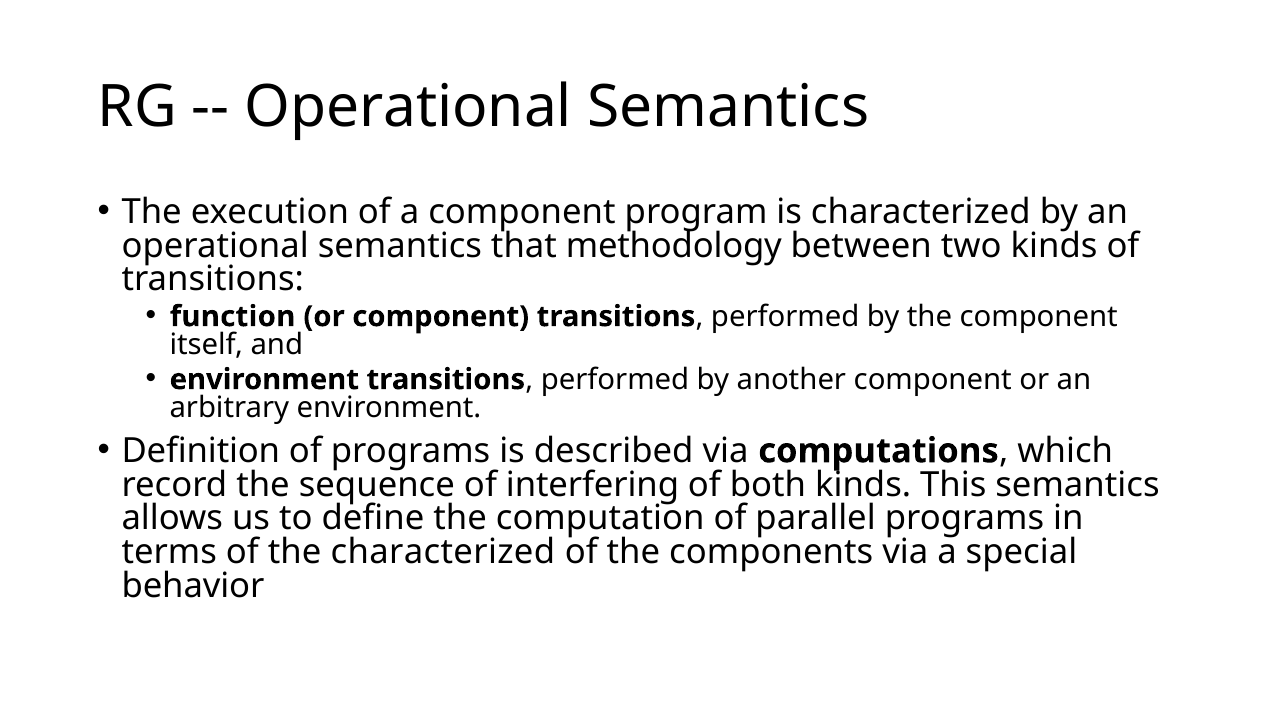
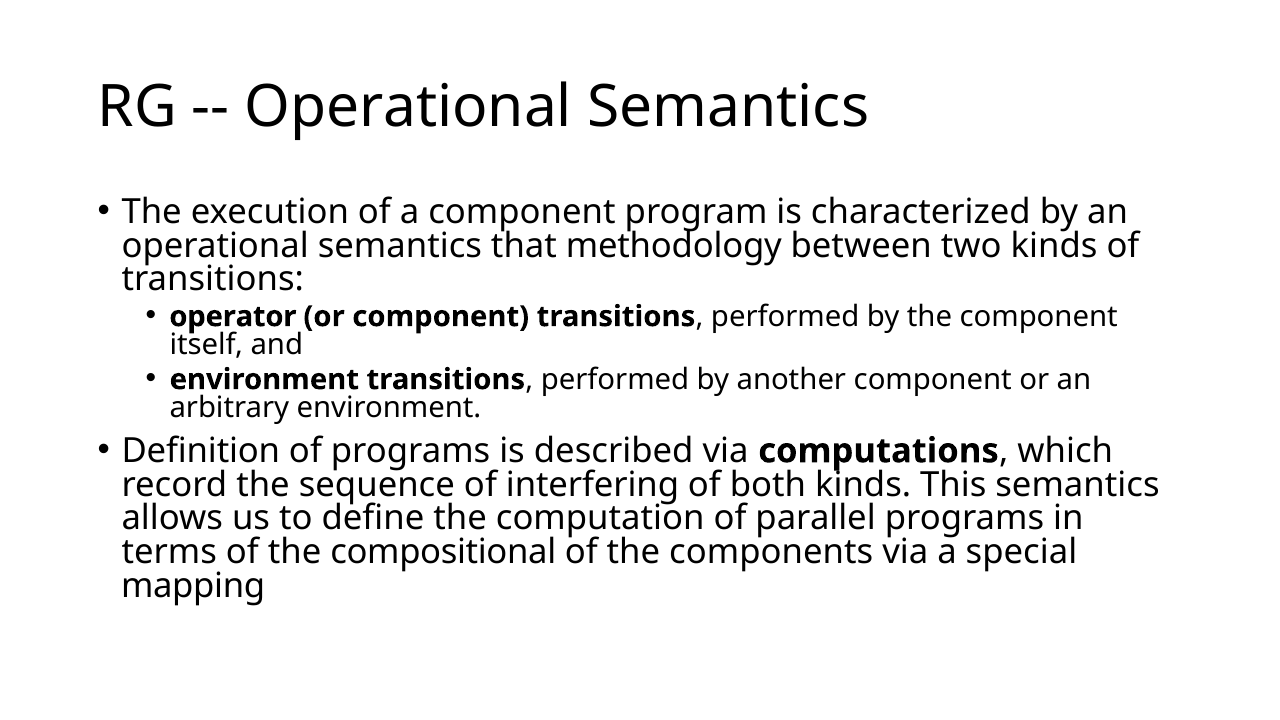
function: function -> operator (233, 317)
the characterized: characterized -> compositional (443, 552)
behavior: behavior -> mapping (193, 586)
